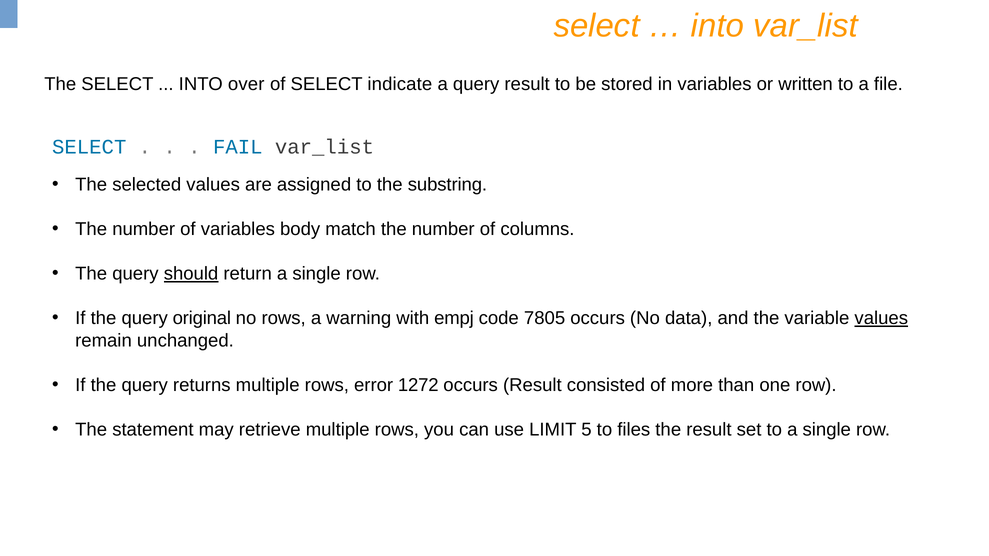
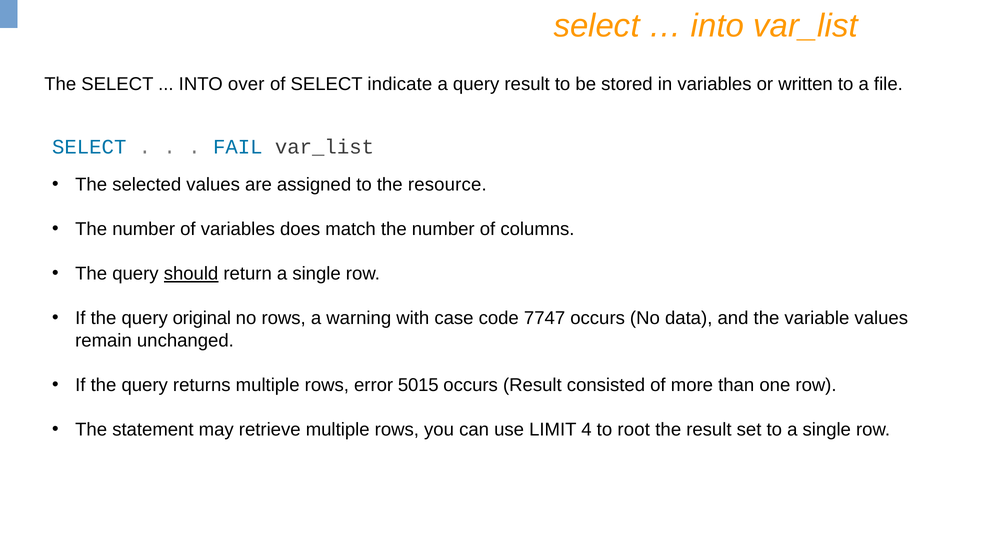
substring: substring -> resource (447, 185)
body: body -> does (300, 229)
empj: empj -> case (454, 318)
7805: 7805 -> 7747 (545, 318)
values underline: present -> none (881, 318)
1272: 1272 -> 5015 (418, 385)
5: 5 -> 4 (586, 430)
files: files -> root (634, 430)
